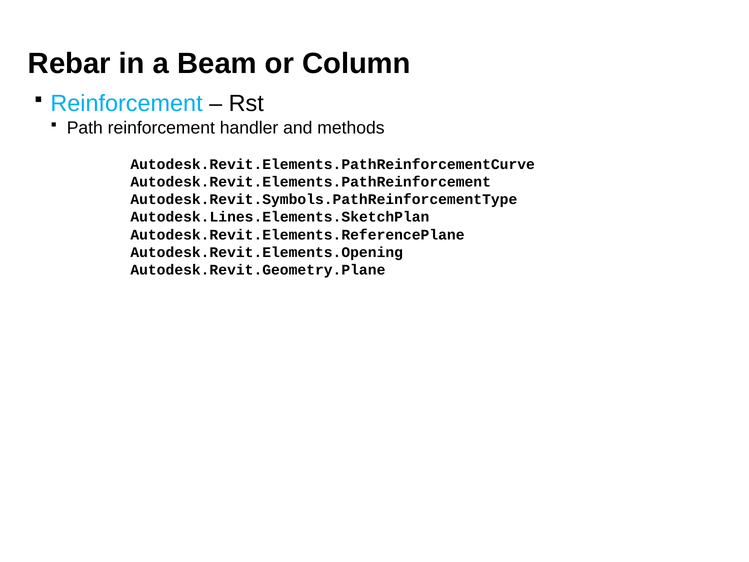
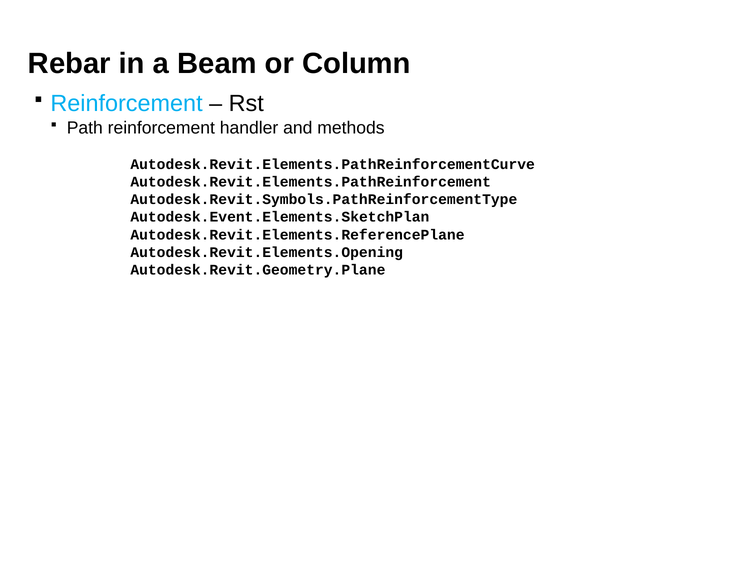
Autodesk.Lines.Elements.SketchPlan: Autodesk.Lines.Elements.SketchPlan -> Autodesk.Event.Elements.SketchPlan (280, 217)
